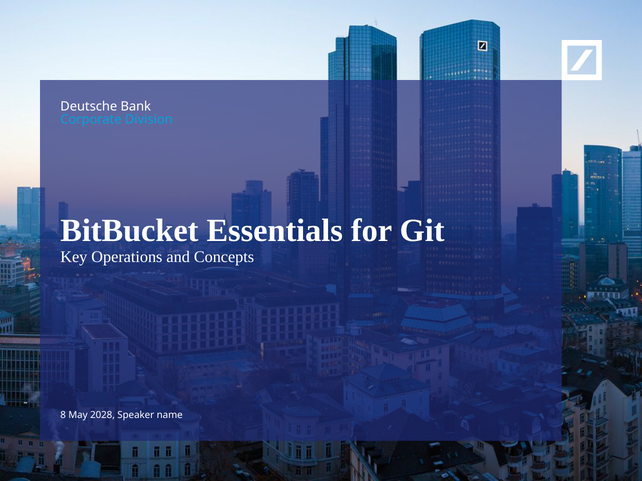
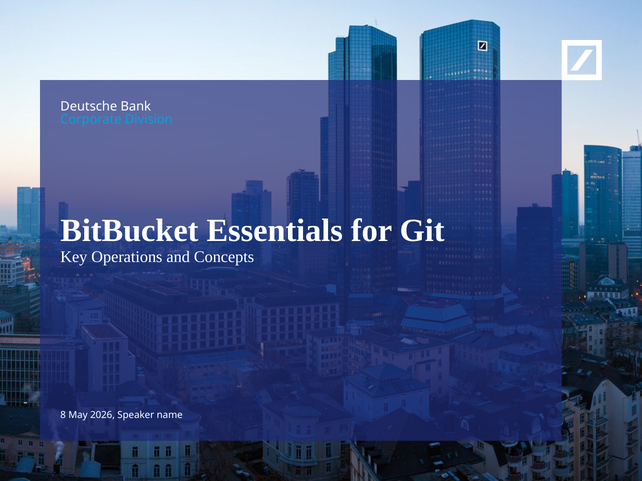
2028: 2028 -> 2026 (103, 416)
